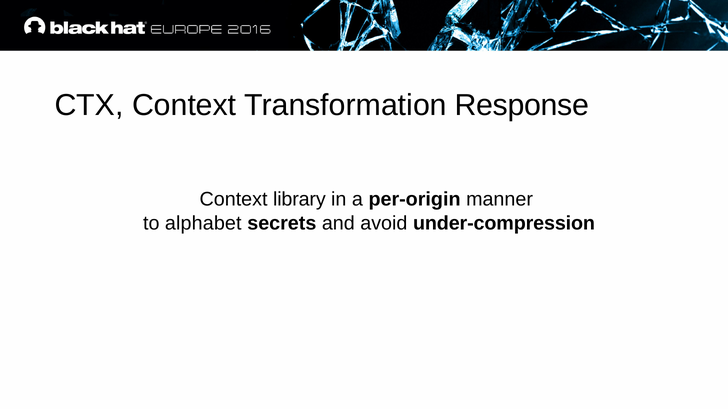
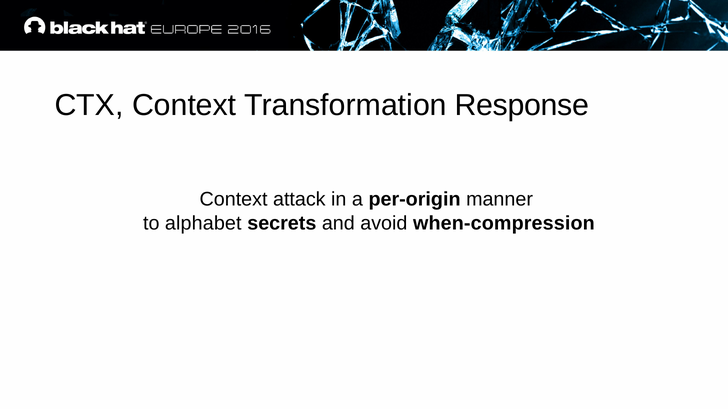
library: library -> attack (299, 200)
under-compression: under-compression -> when-compression (504, 223)
